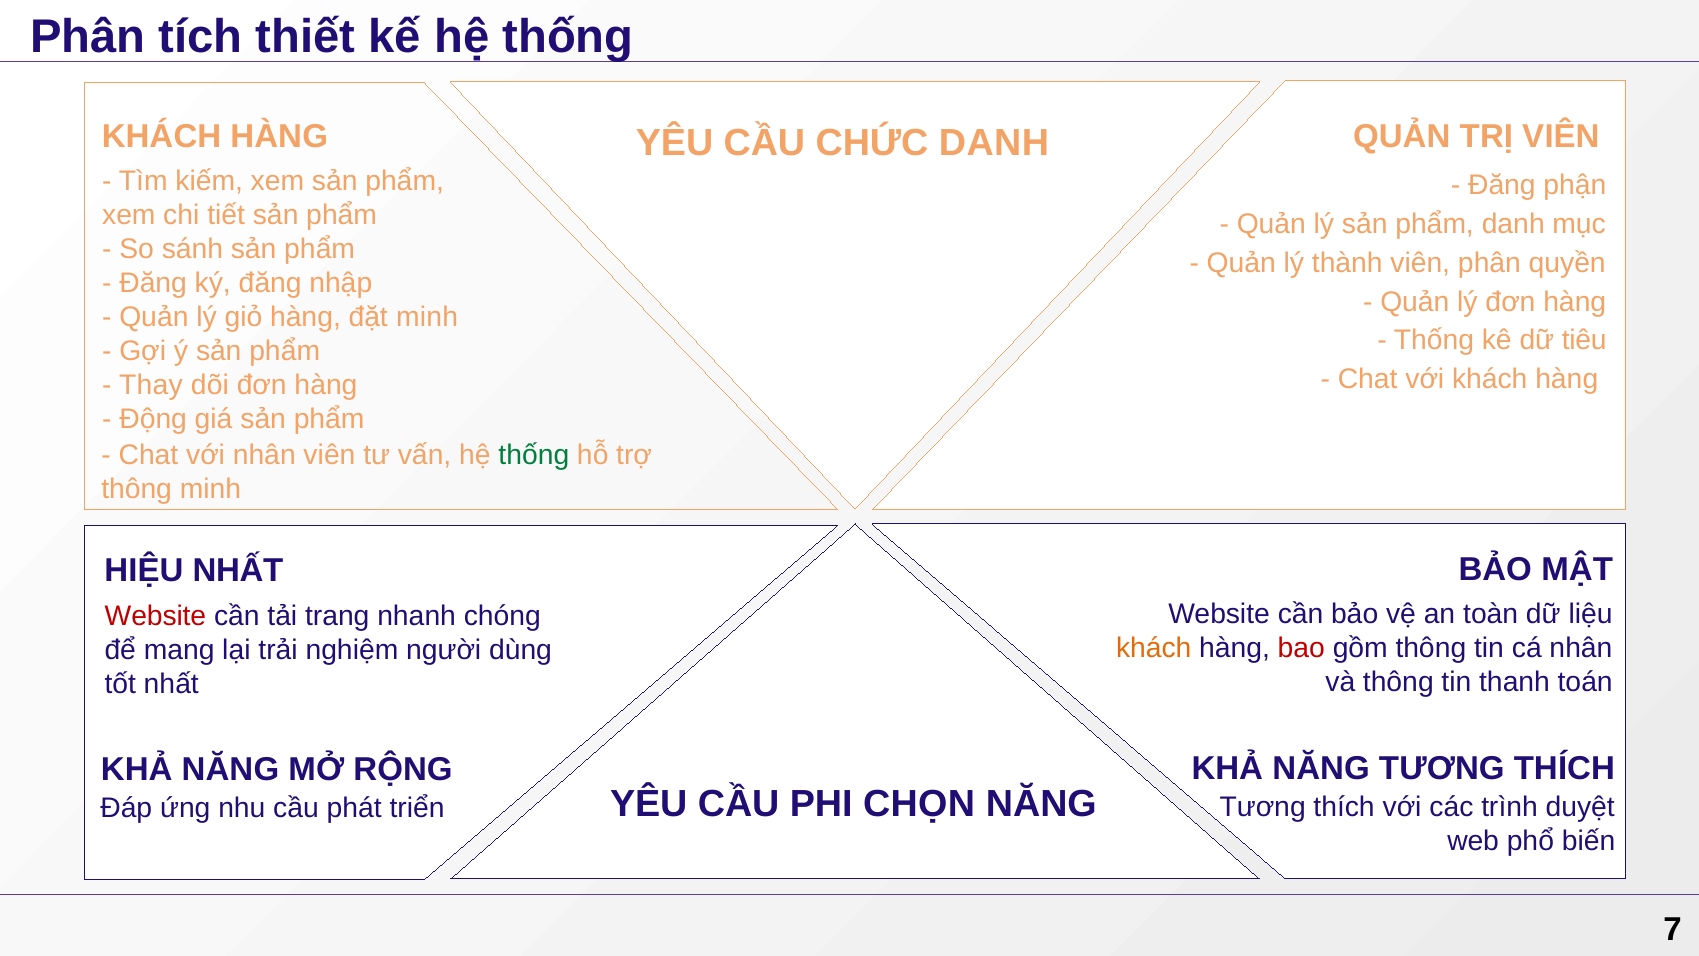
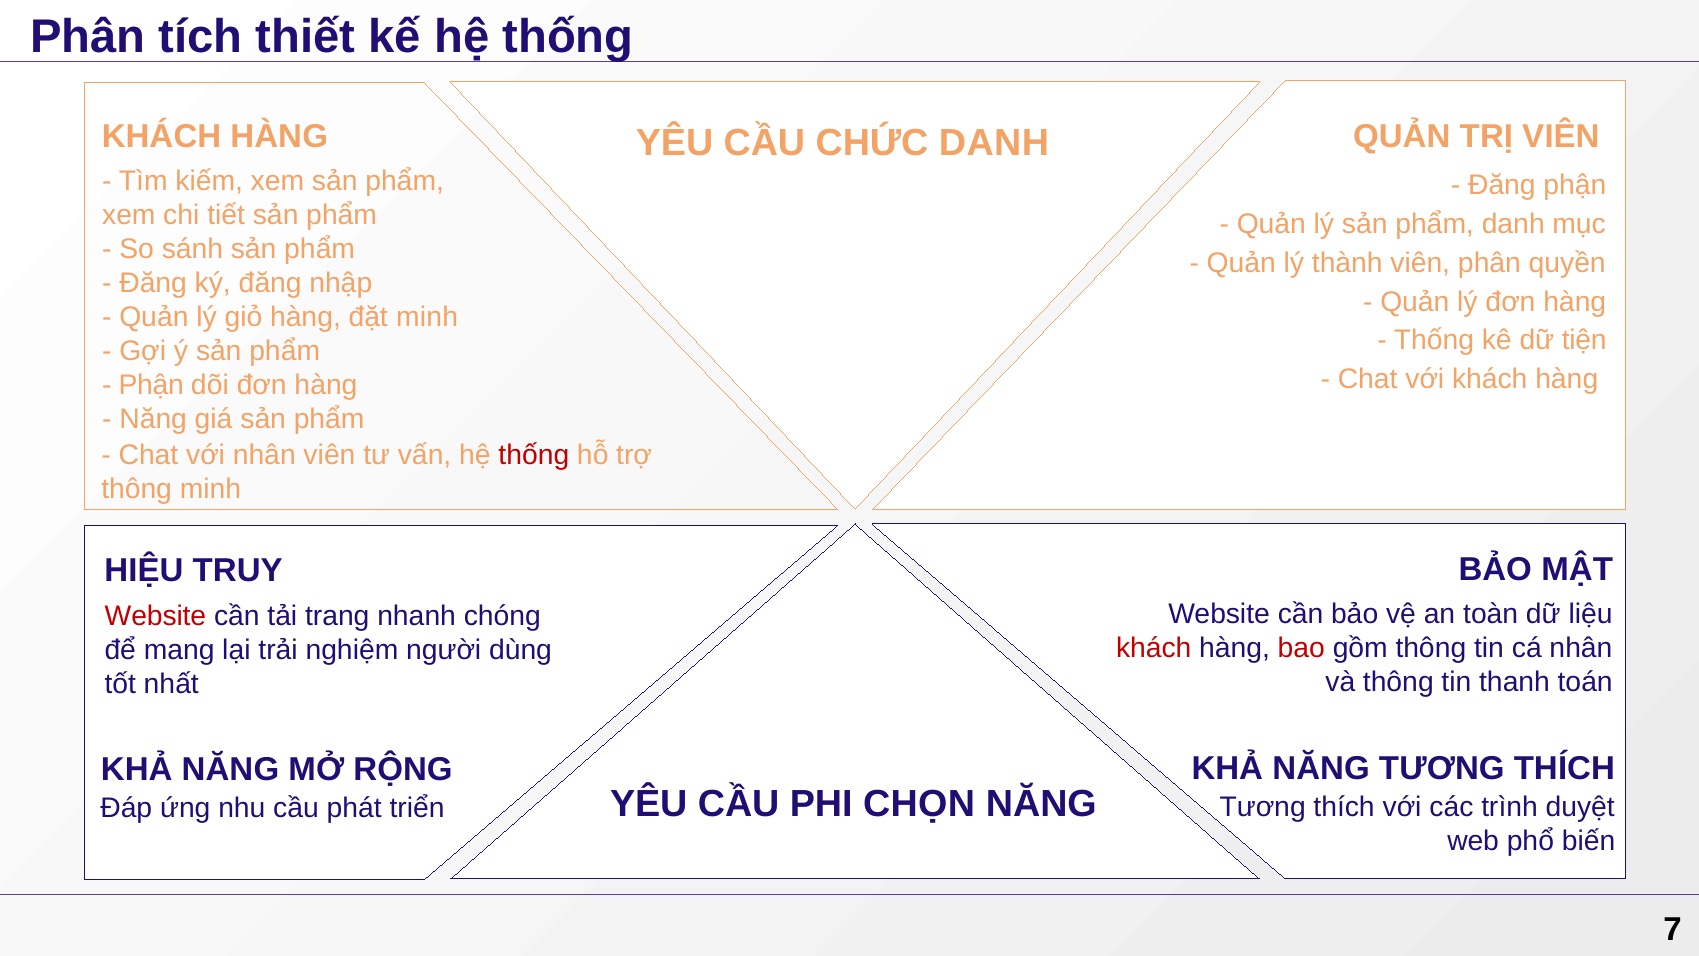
tiêu: tiêu -> tiện (1584, 340)
Thay: Thay -> Phận (151, 385)
Động: Động -> Năng (153, 419)
thống colour: green -> red (534, 455)
HIỆU NHẤT: NHẤT -> TRUY (238, 571)
khách colour: orange -> red (1154, 648)
